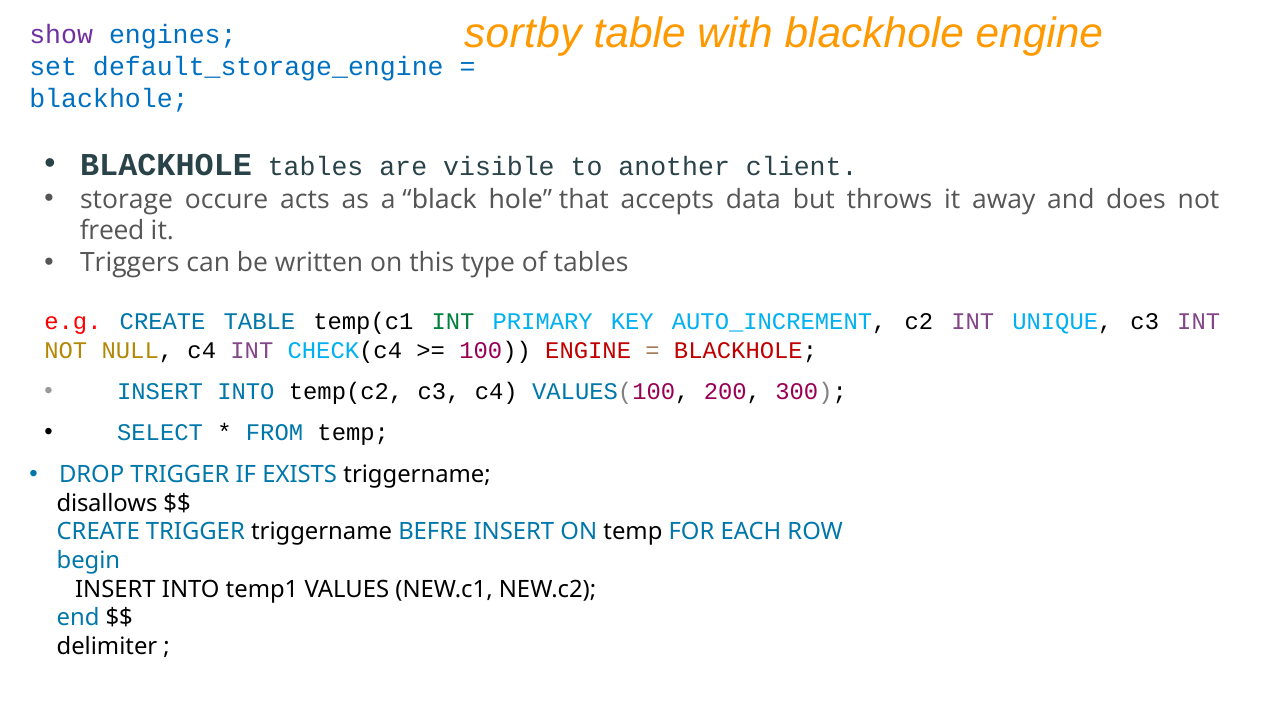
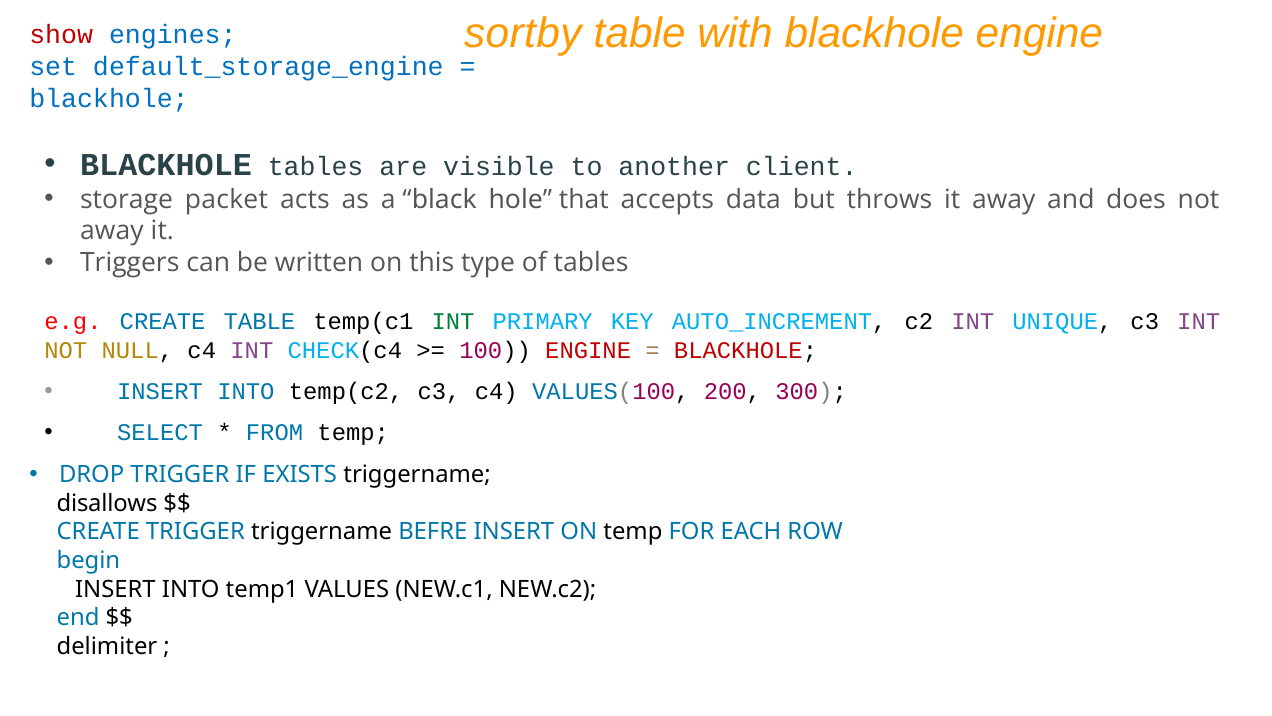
show colour: purple -> red (61, 35)
occure: occure -> packet (226, 199)
freed: freed -> away (112, 231)
